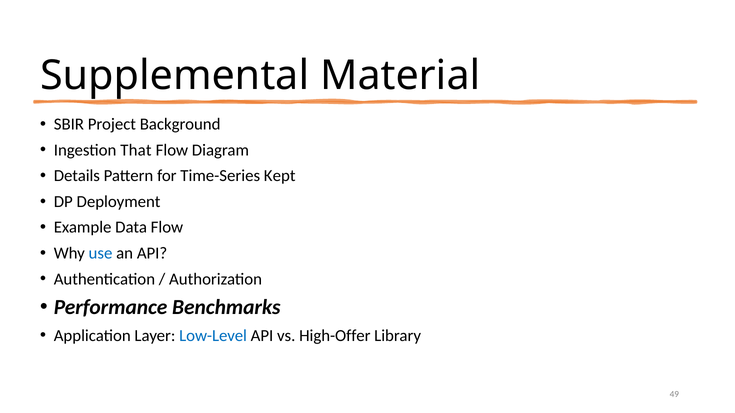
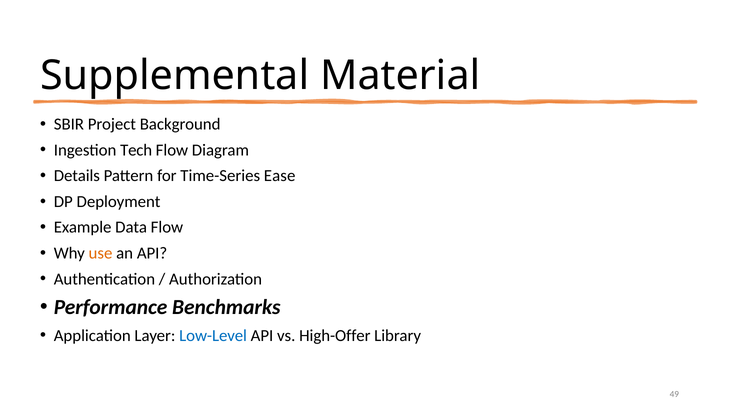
That: That -> Tech (136, 150)
Kept: Kept -> Ease (280, 176)
use colour: blue -> orange (101, 253)
